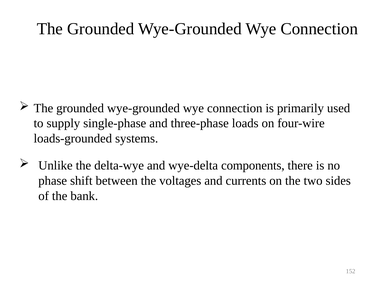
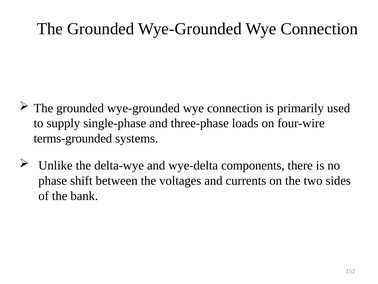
loads-grounded: loads-grounded -> terms-grounded (73, 138)
